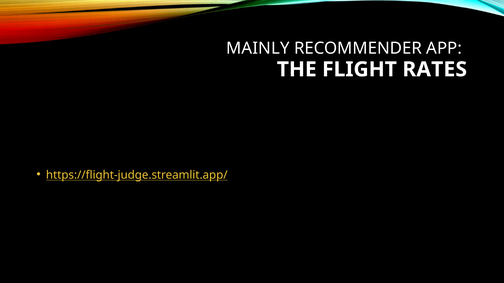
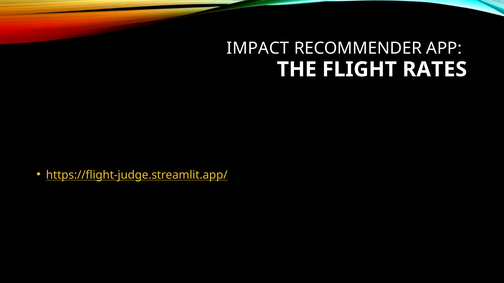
MAINLY: MAINLY -> IMPACT (258, 48)
